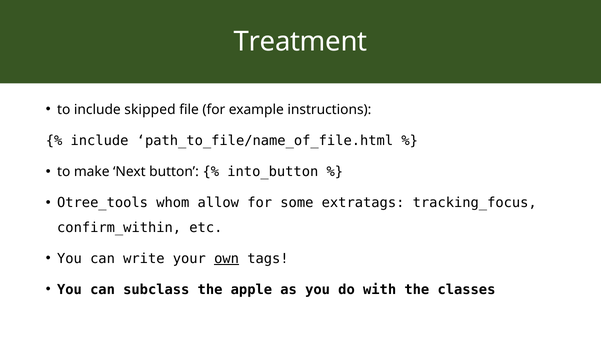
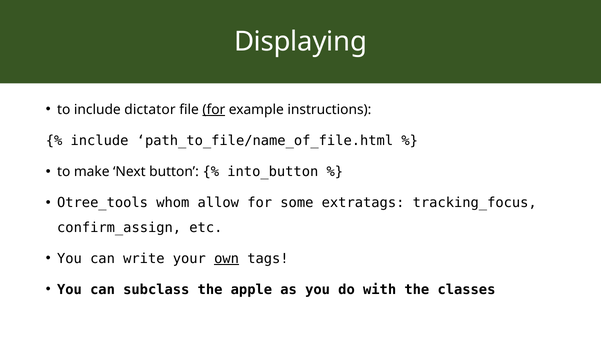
Treatment: Treatment -> Displaying (301, 41)
skipped: skipped -> dictator (150, 110)
for underline: none -> present (214, 110)
confirm_within: confirm_within -> confirm_assign (119, 228)
